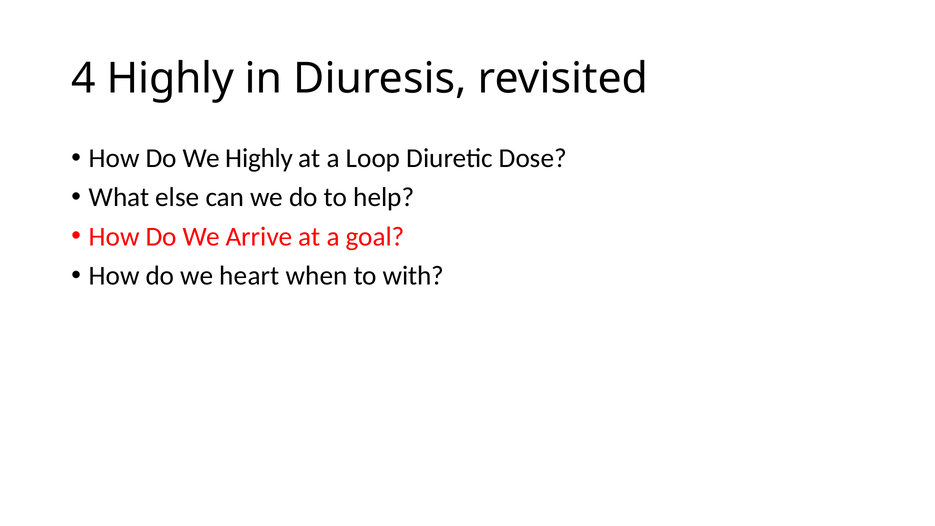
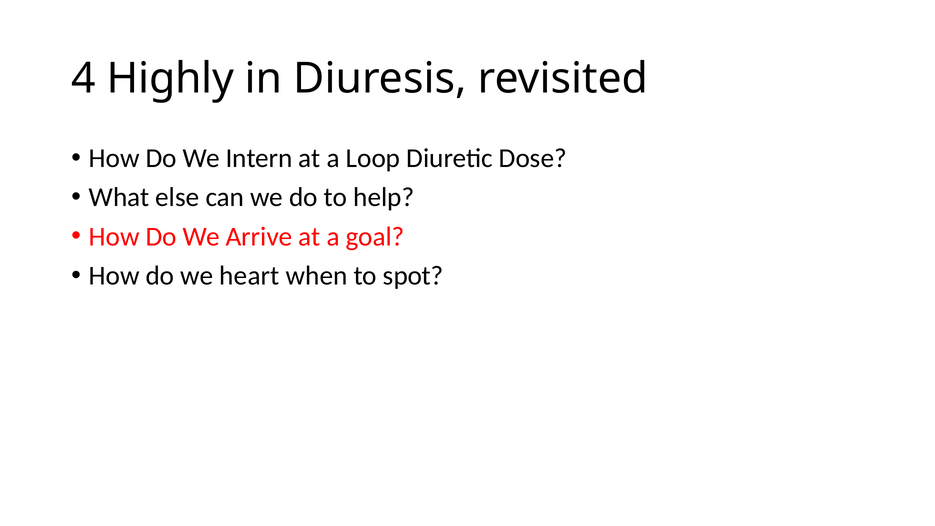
We Highly: Highly -> Intern (259, 158)
with: with -> spot (413, 276)
